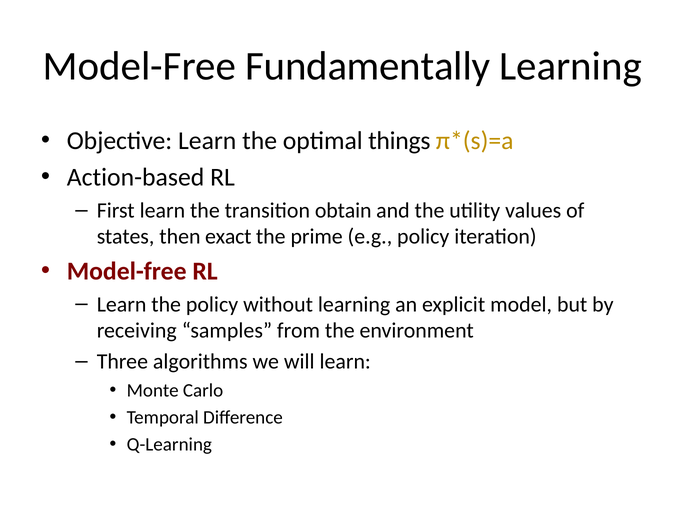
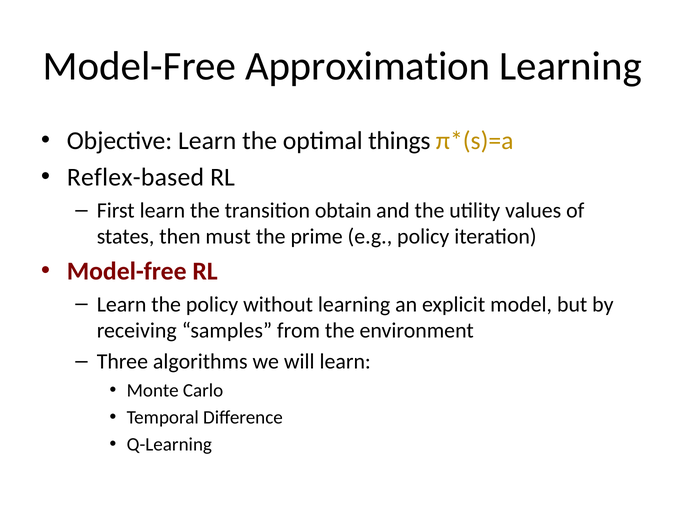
Fundamentally: Fundamentally -> Approximation (368, 66)
Action-based: Action-based -> Reflex-based (135, 177)
exact: exact -> must (228, 236)
